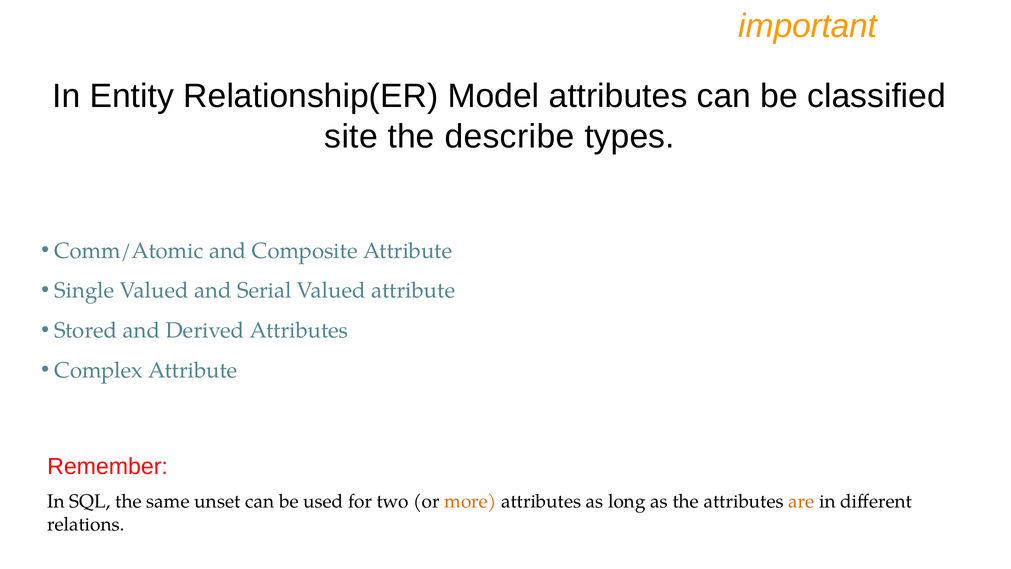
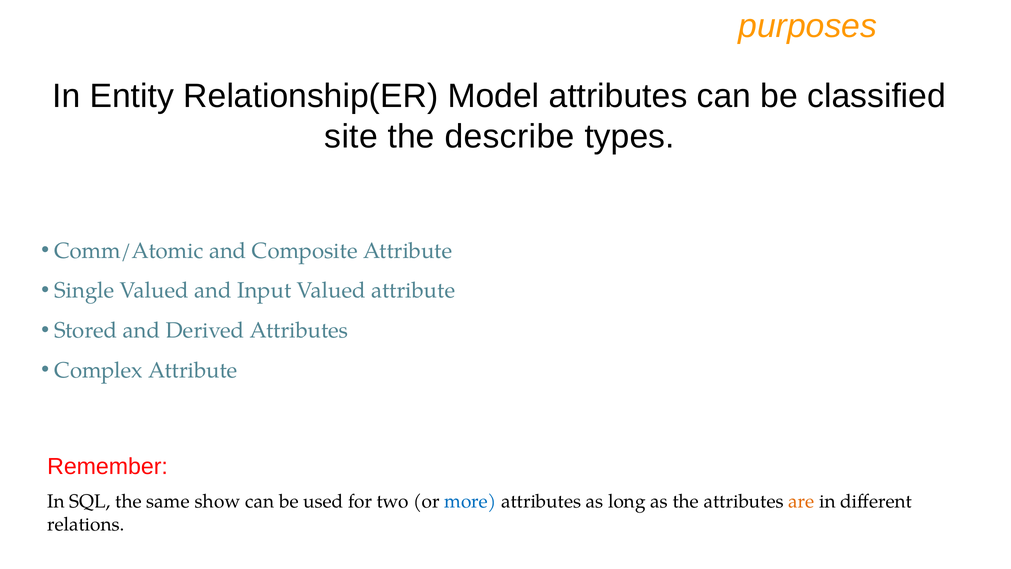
important: important -> purposes (808, 26)
Serial: Serial -> Input (264, 291)
unset: unset -> show (217, 501)
more colour: orange -> blue (470, 501)
